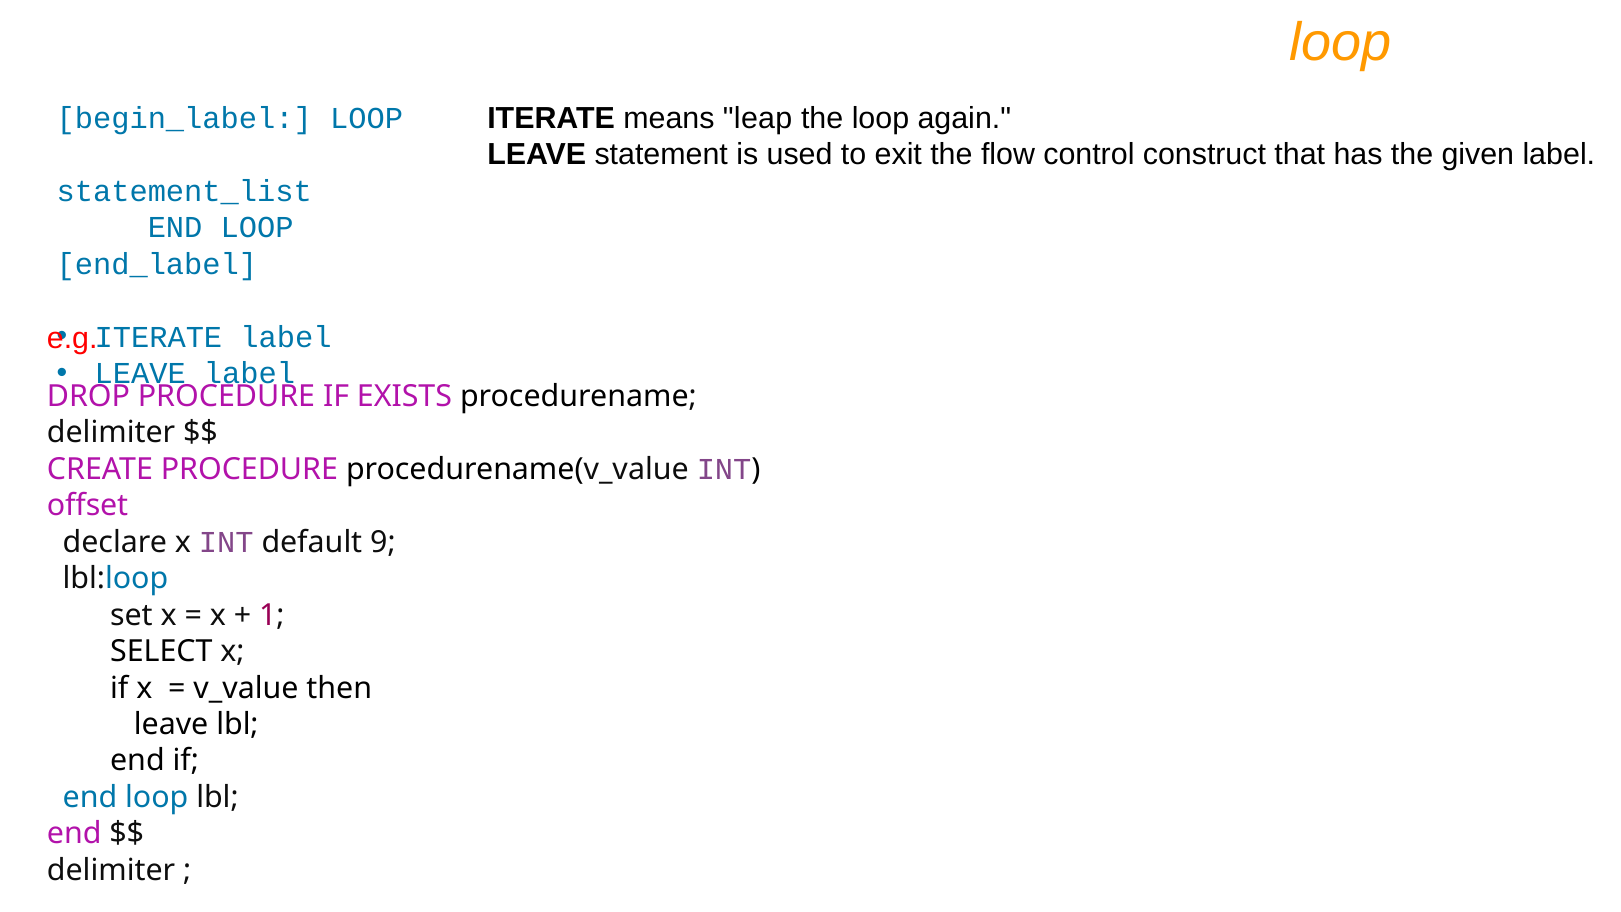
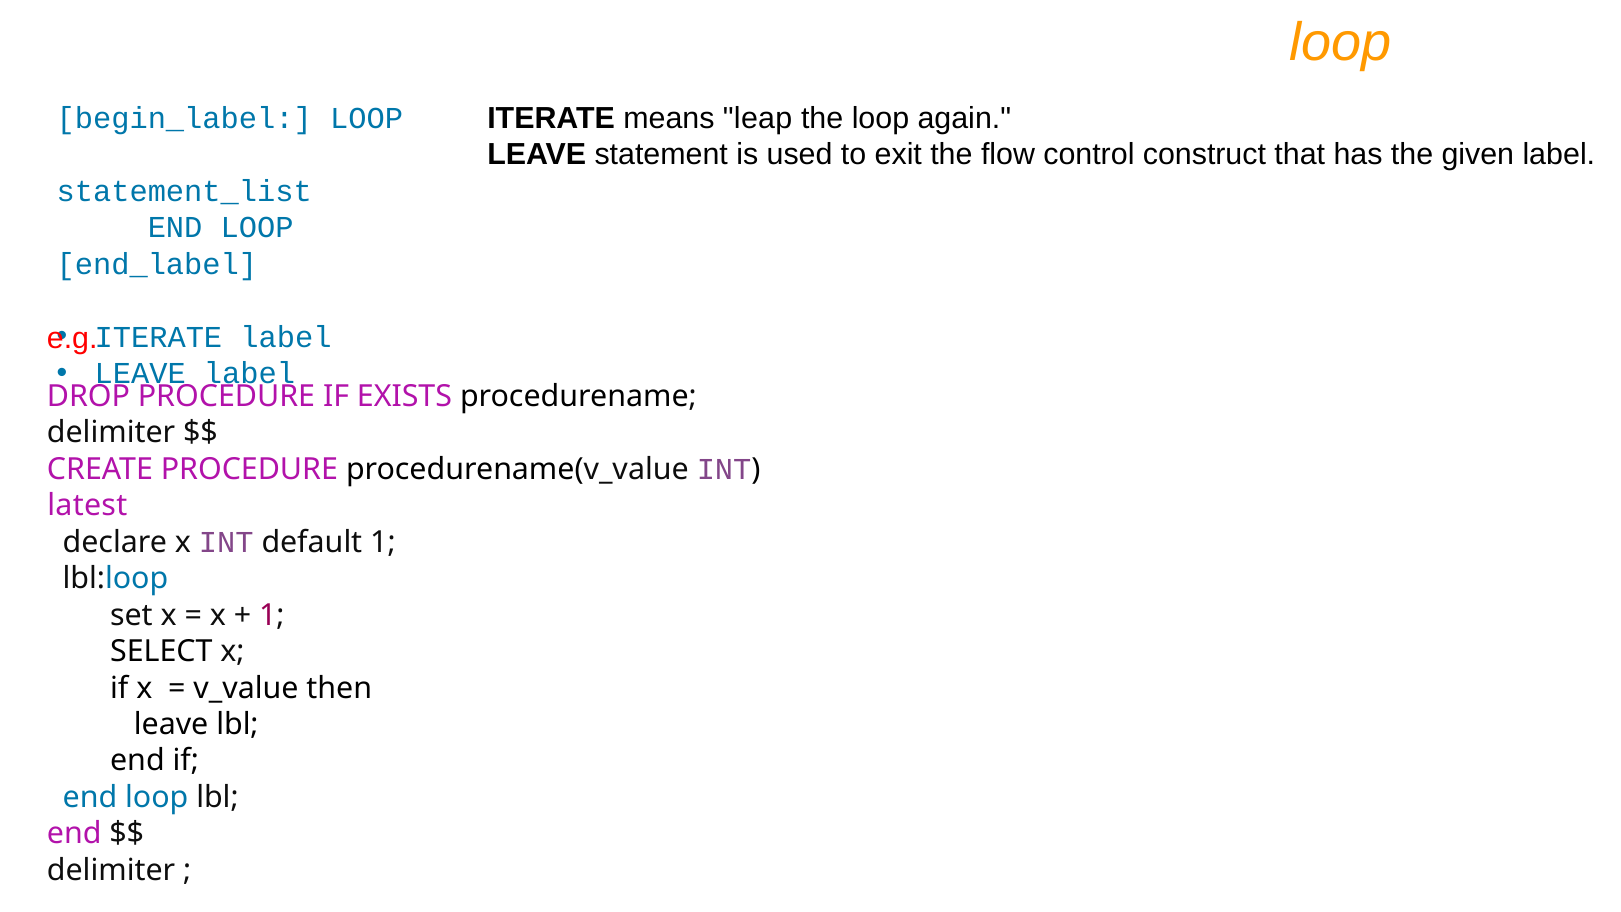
offset: offset -> latest (87, 505)
default 9: 9 -> 1 (383, 542)
